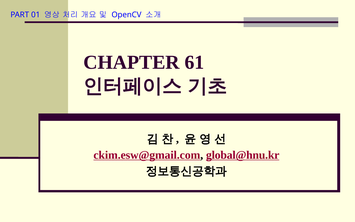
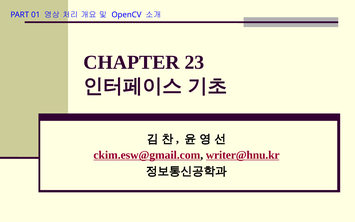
61: 61 -> 23 (194, 62)
global@hnu.kr: global@hnu.kr -> writer@hnu.kr (243, 155)
